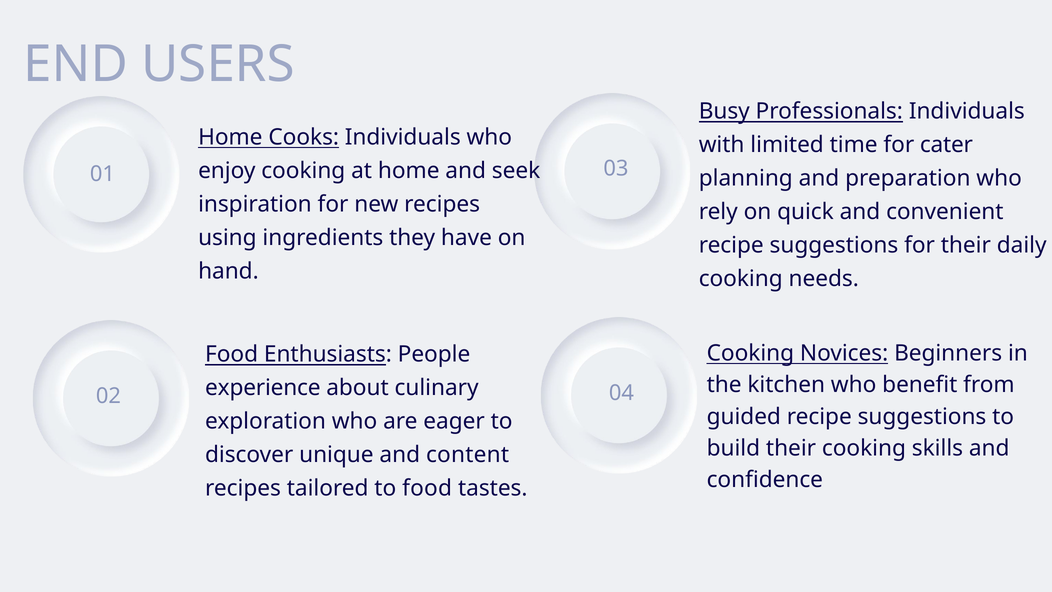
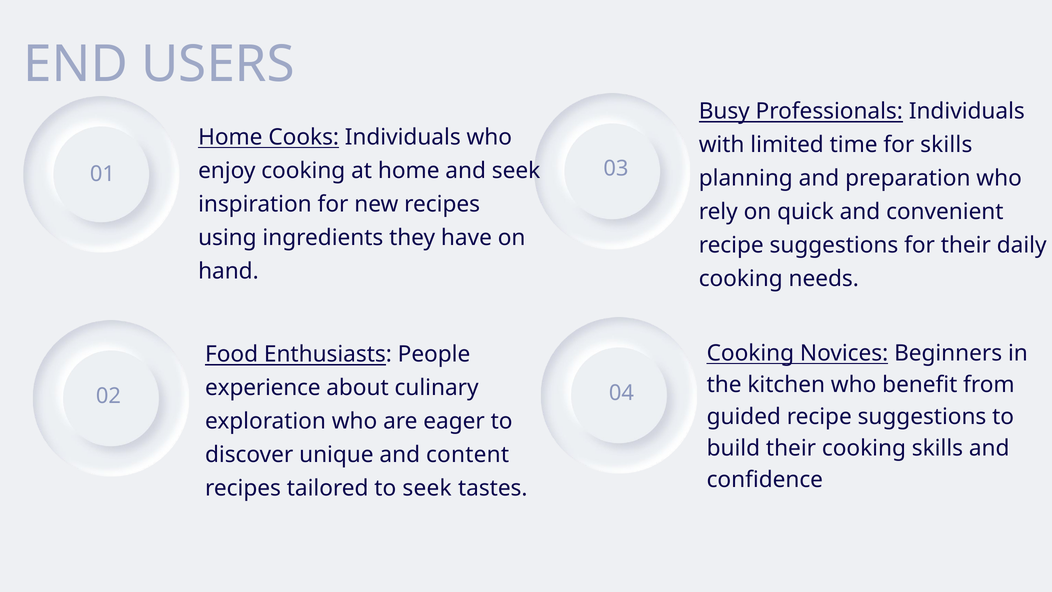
for cater: cater -> skills (946, 145)
to food: food -> seek (427, 488)
